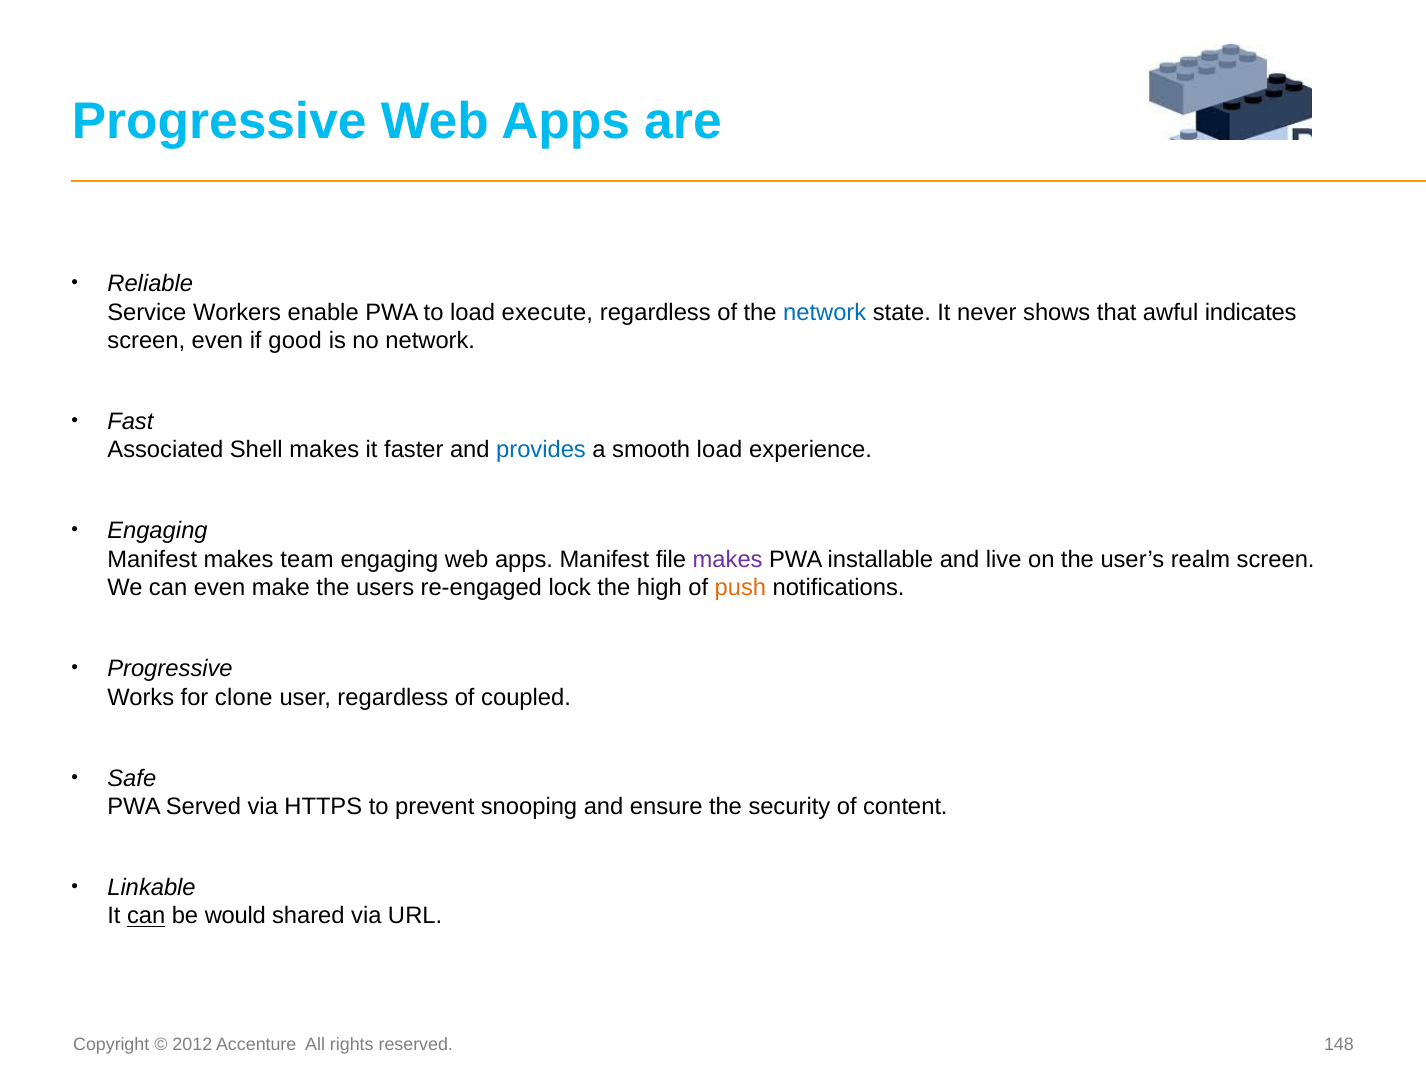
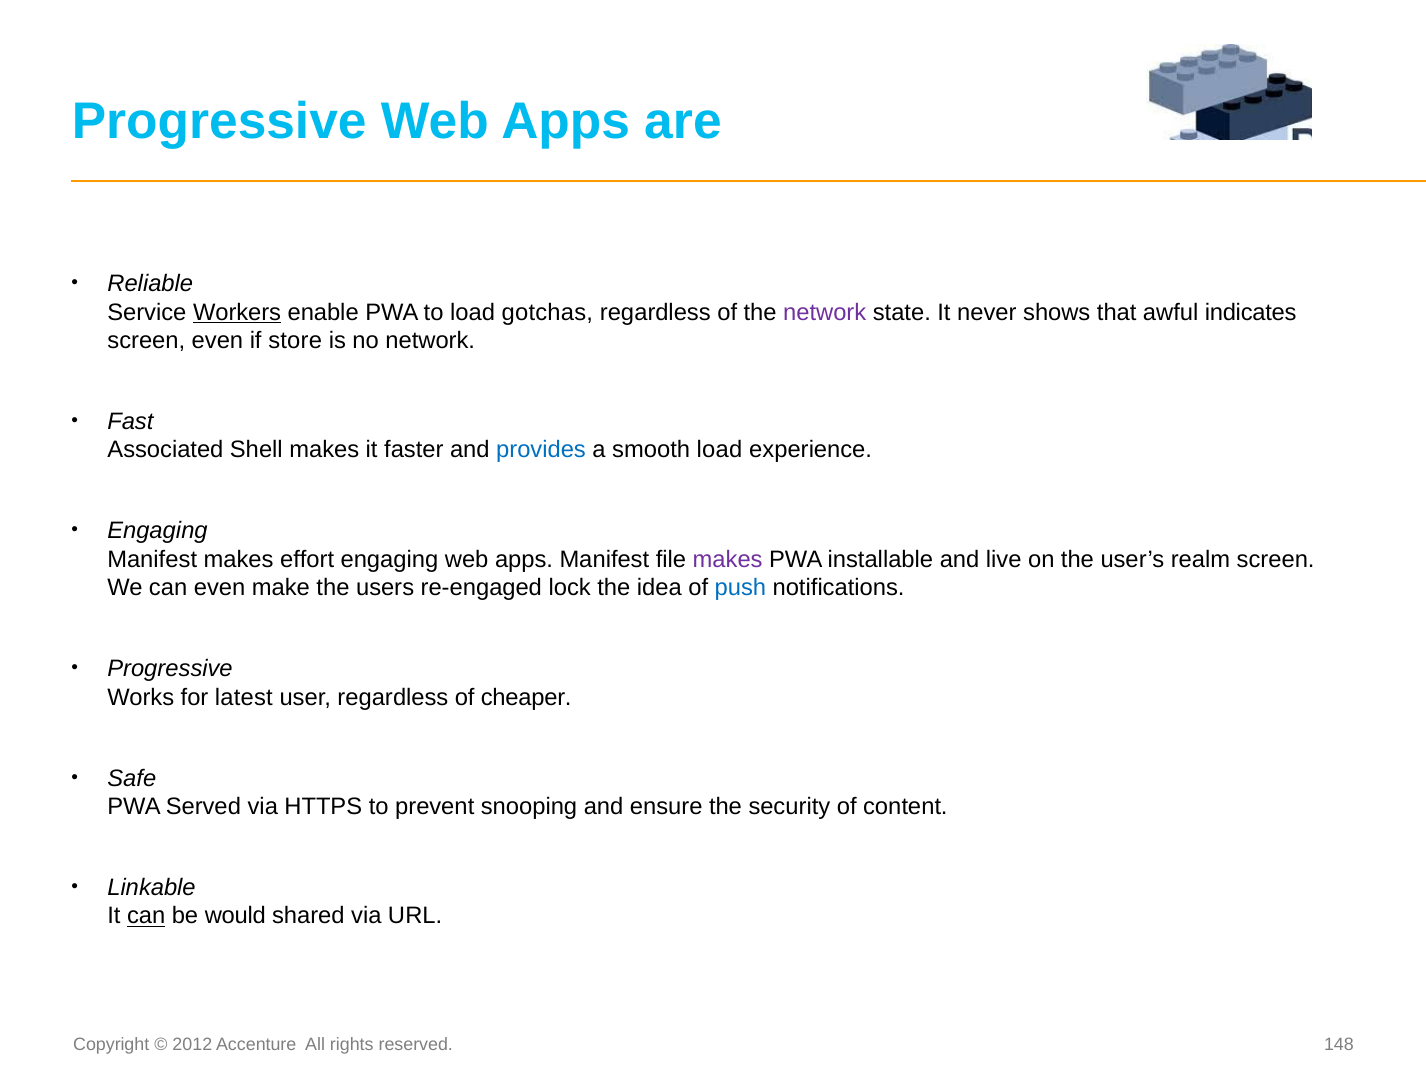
Workers underline: none -> present (237, 312)
execute: execute -> gotchas (547, 312)
network colour: blue -> purple (825, 312)
good: good -> store (295, 341)
team: team -> effort (307, 559)
high: high -> idea (659, 588)
push colour: orange -> blue (740, 588)
clone: clone -> latest (244, 697)
coupled: coupled -> cheaper (526, 697)
